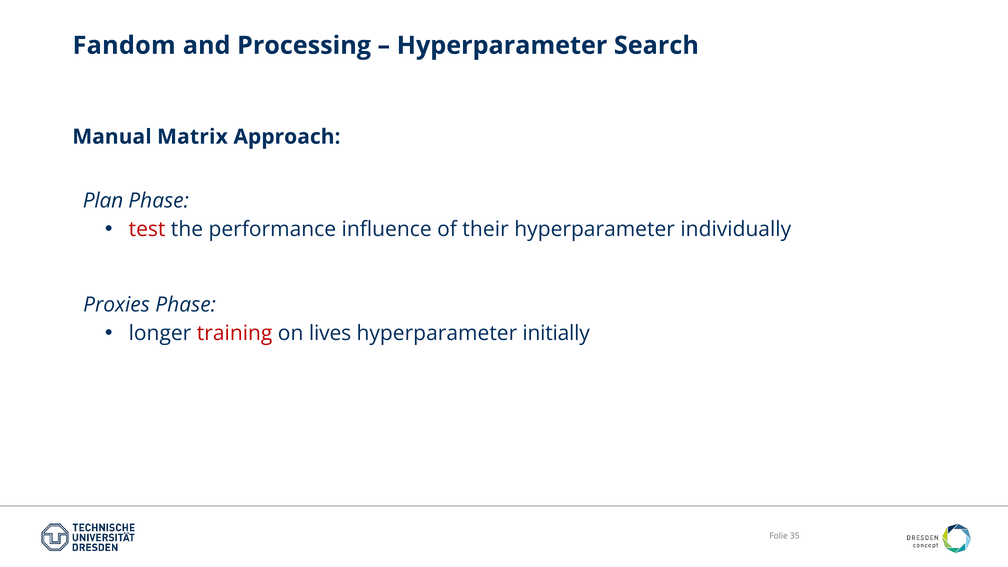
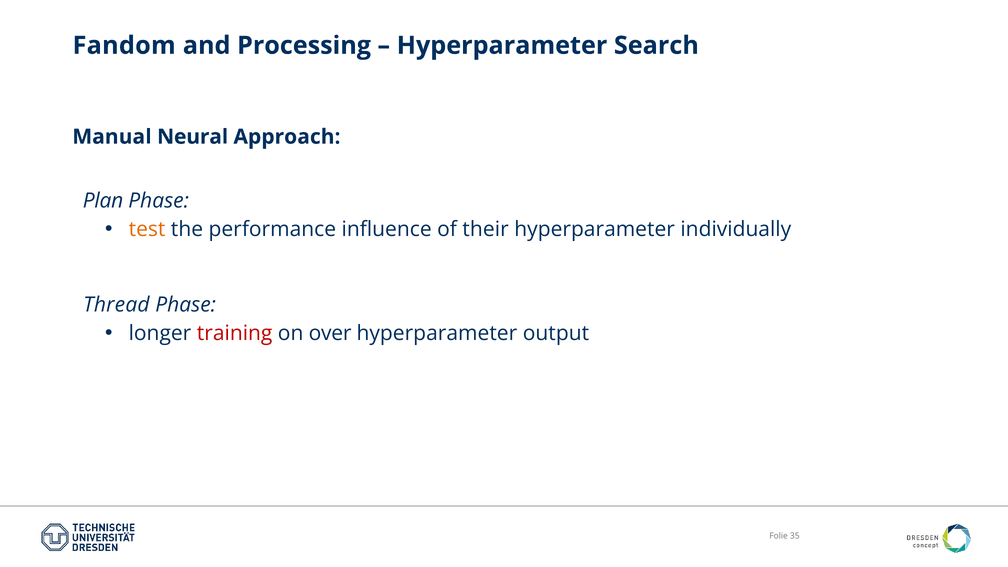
Matrix: Matrix -> Neural (193, 137)
test colour: red -> orange (147, 229)
Proxies: Proxies -> Thread (116, 305)
lives: lives -> over (330, 333)
initially: initially -> output (556, 333)
